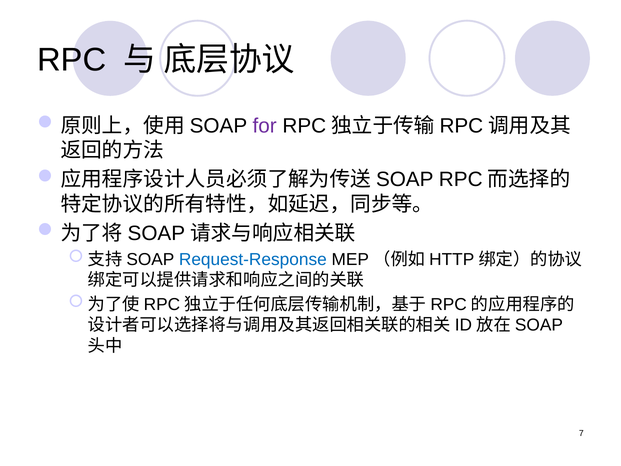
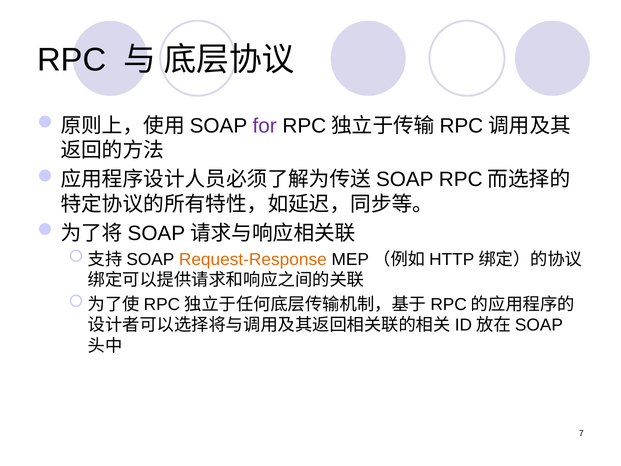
Request-Response colour: blue -> orange (253, 259)
